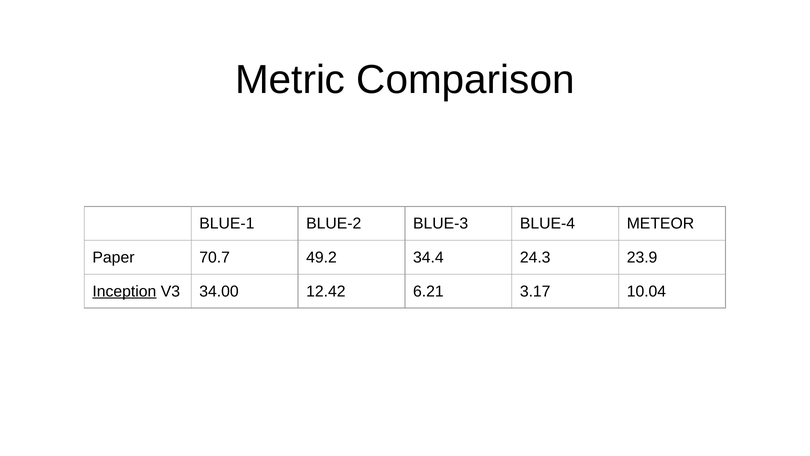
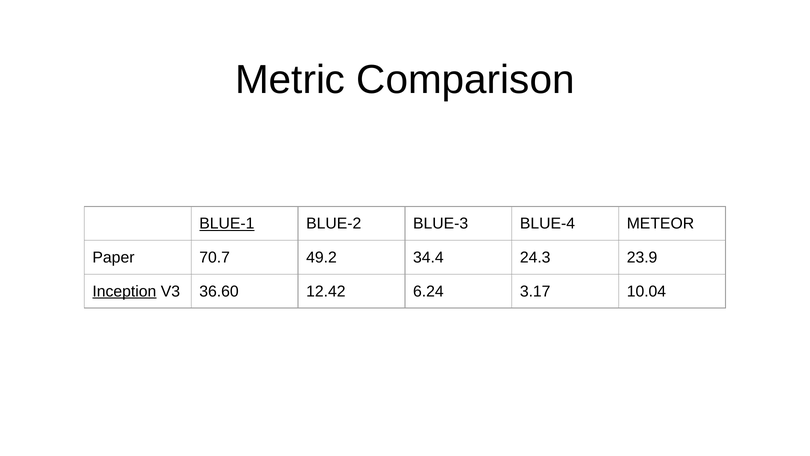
BLUE-1 underline: none -> present (227, 223)
34.00: 34.00 -> 36.60 (219, 291)
6.21: 6.21 -> 6.24 (428, 291)
